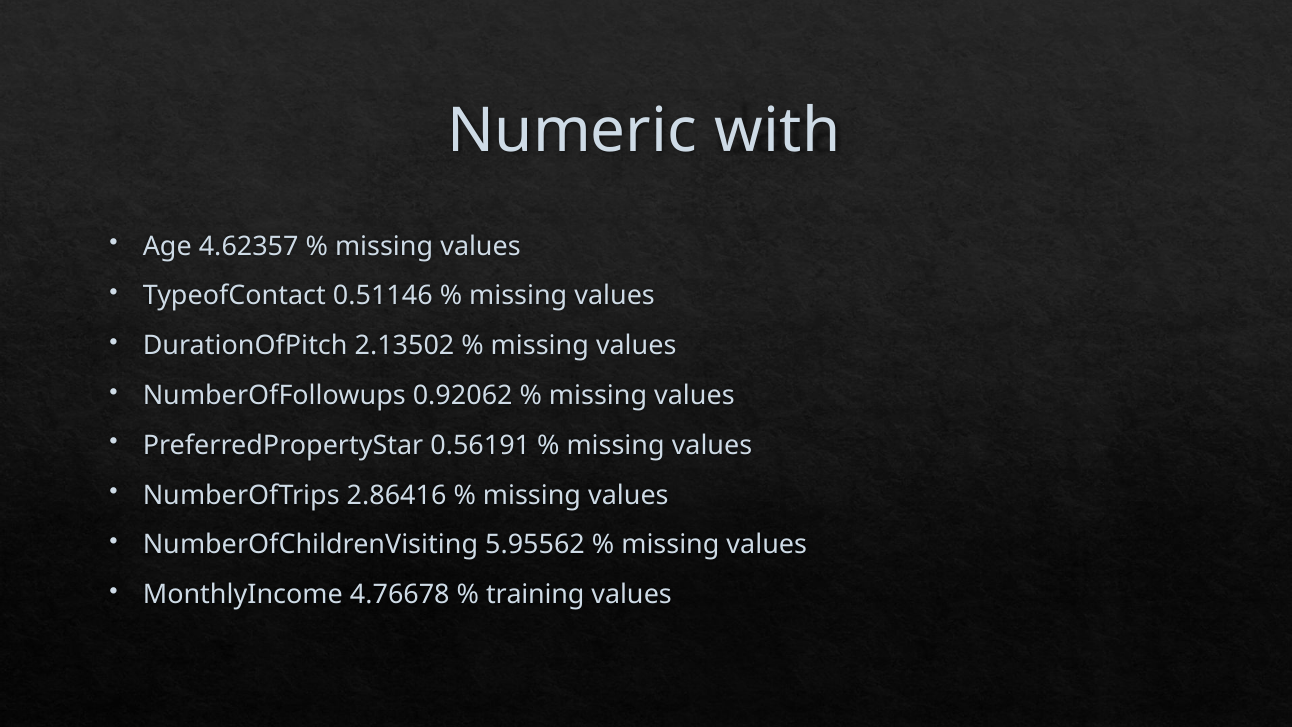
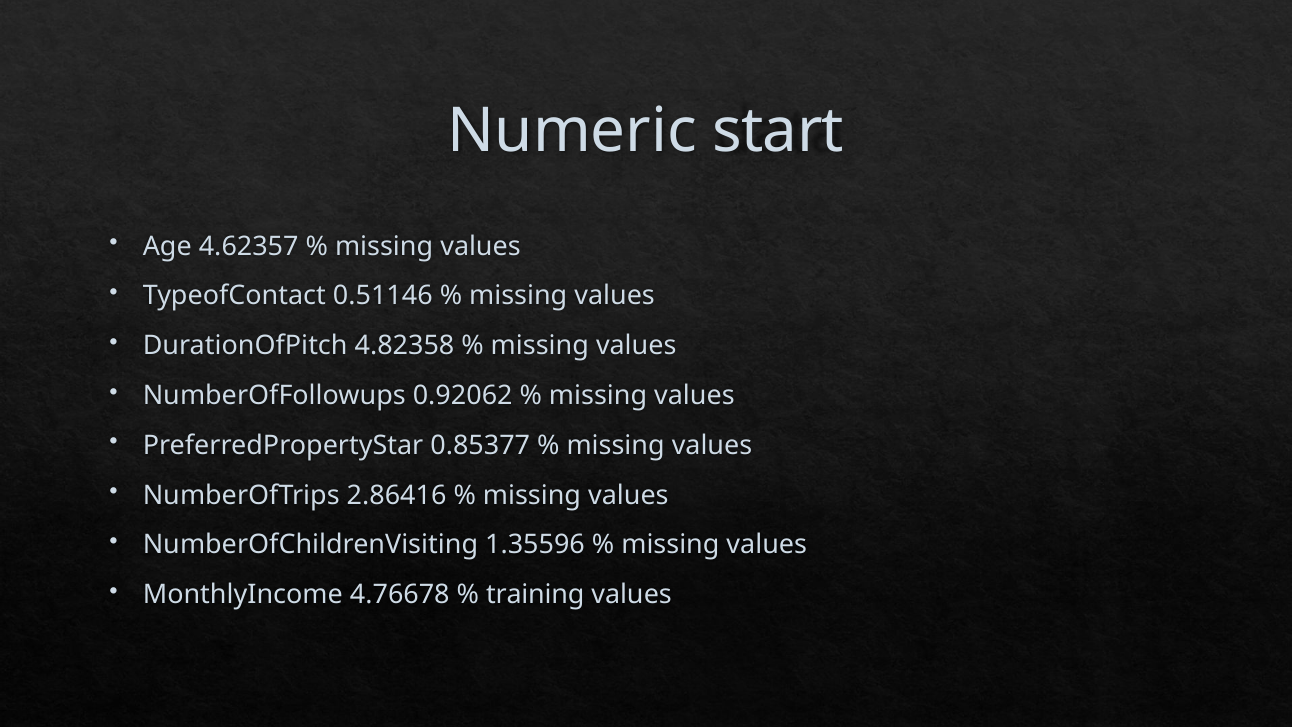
with: with -> start (778, 131)
2.13502: 2.13502 -> 4.82358 (404, 346)
0.56191: 0.56191 -> 0.85377 (480, 445)
5.95562: 5.95562 -> 1.35596 (535, 545)
